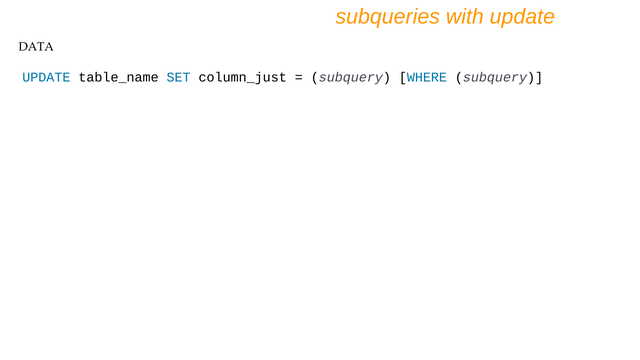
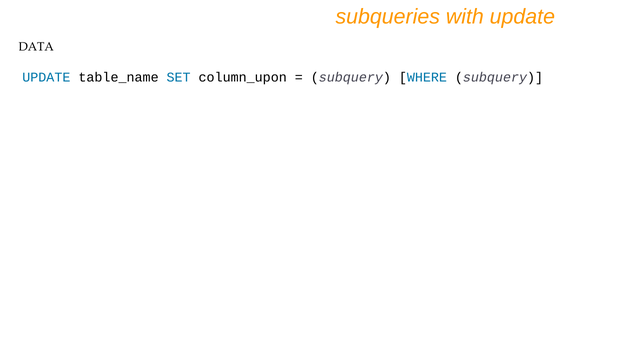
column_just: column_just -> column_upon (243, 78)
